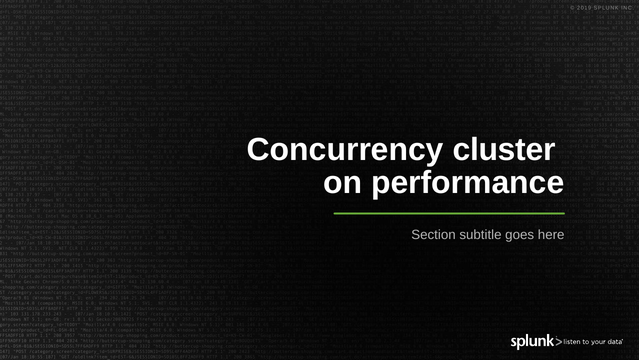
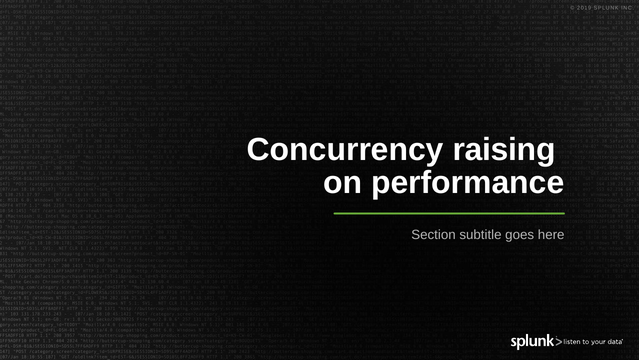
cluster: cluster -> raising (504, 150)
